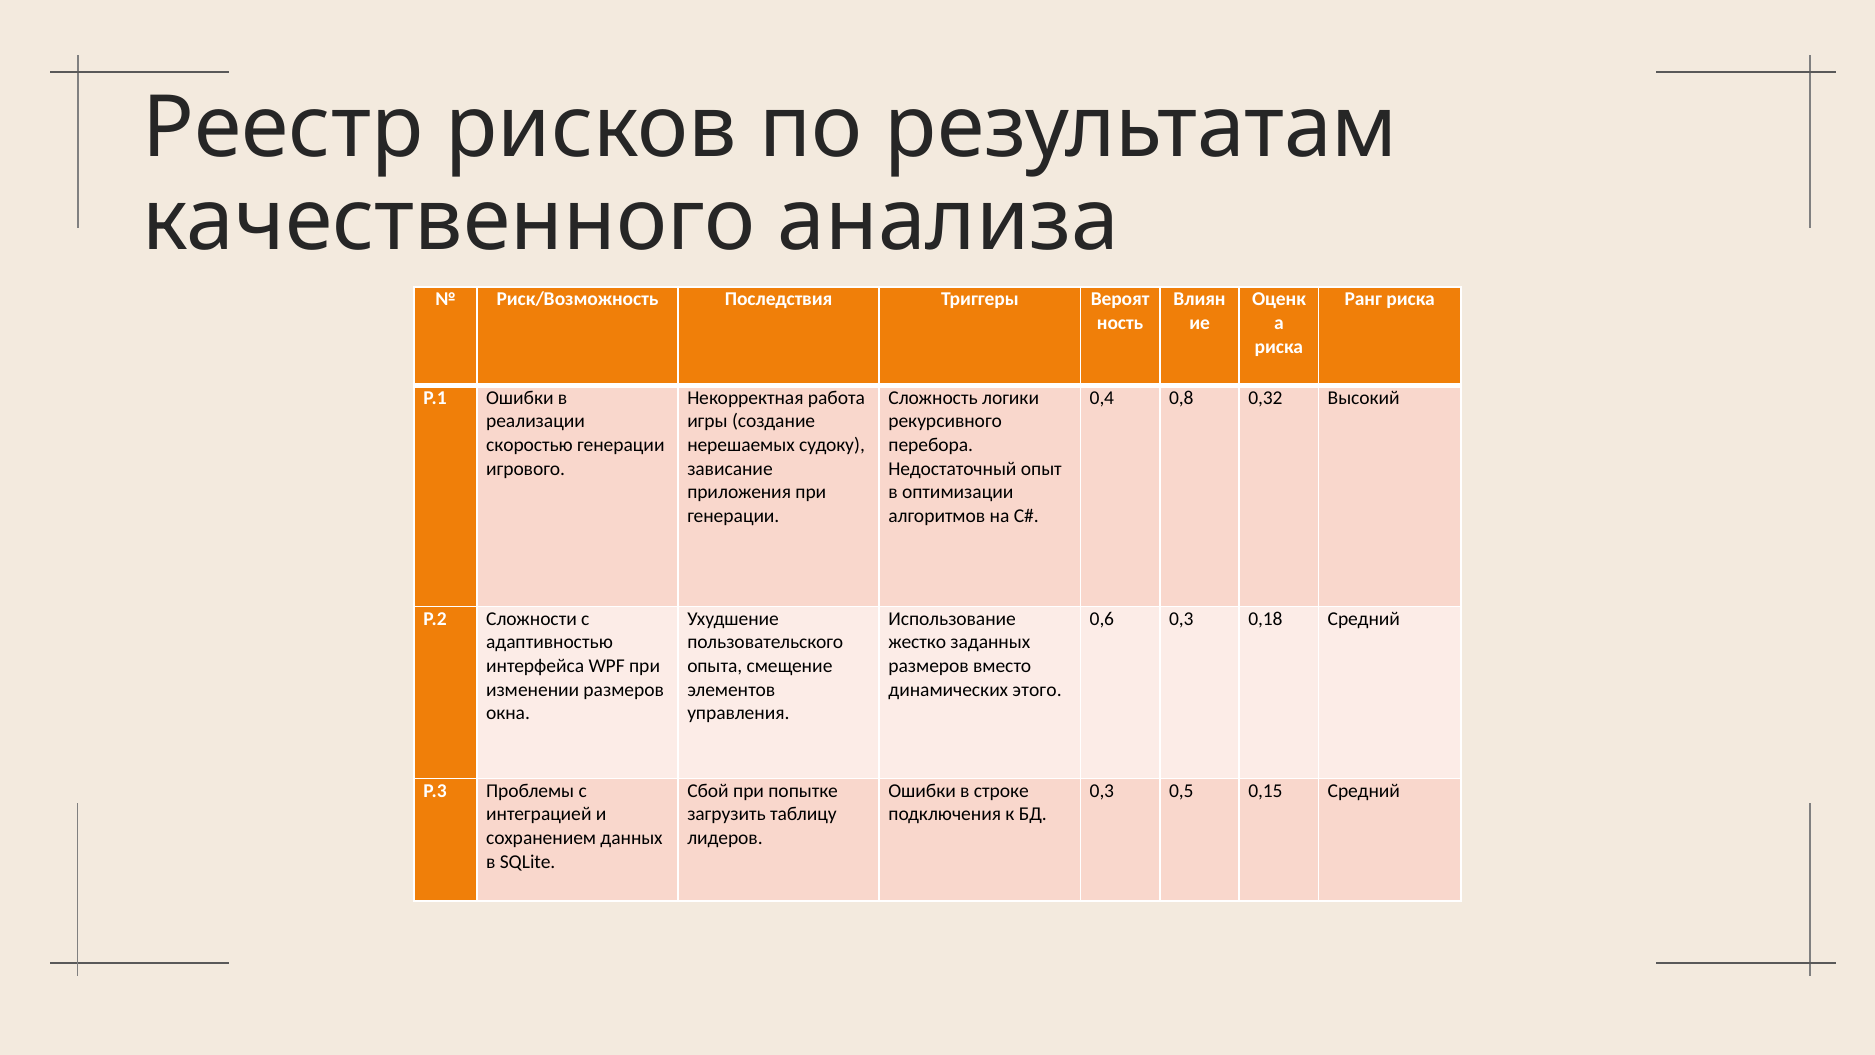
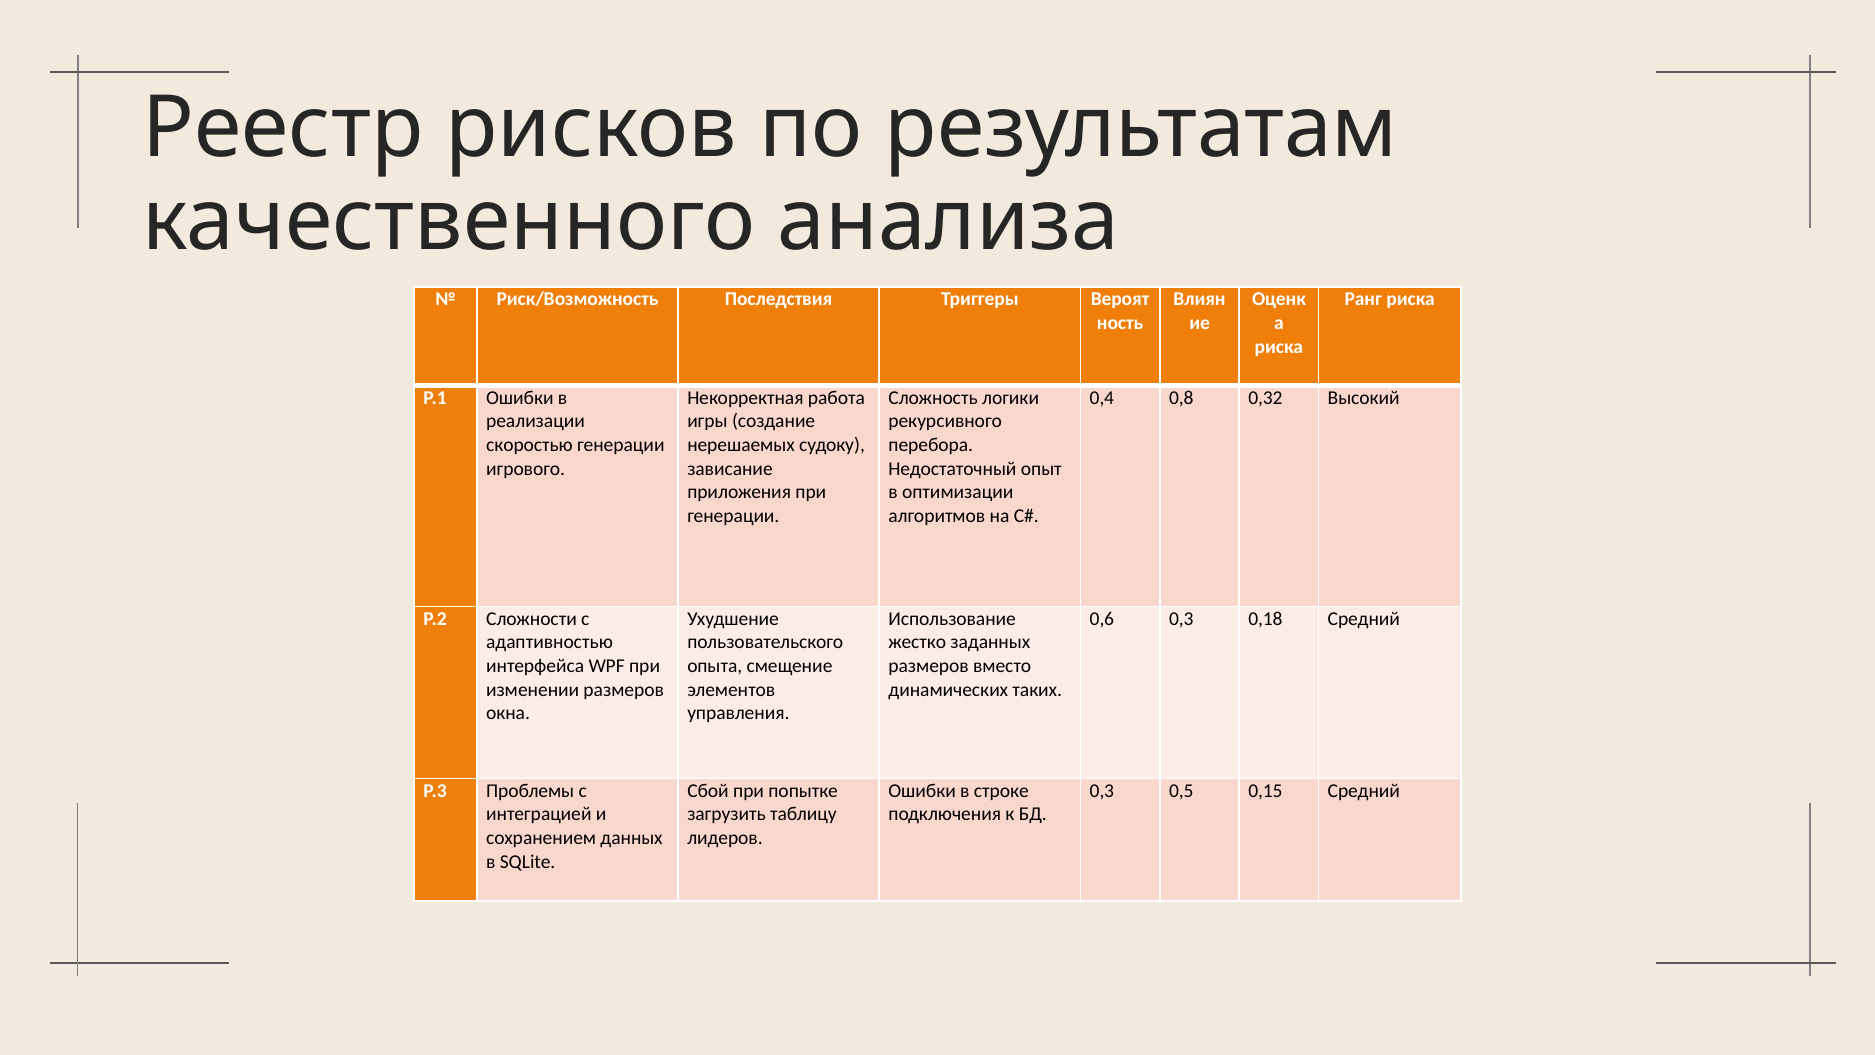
этого: этого -> таких (1037, 690)
